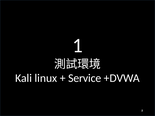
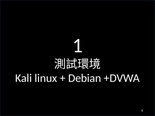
Service: Service -> Debian (85, 78)
